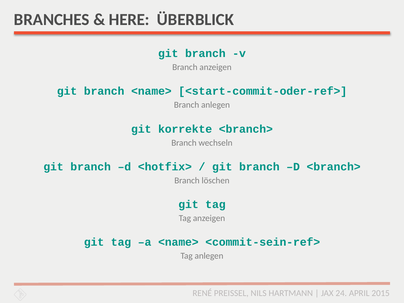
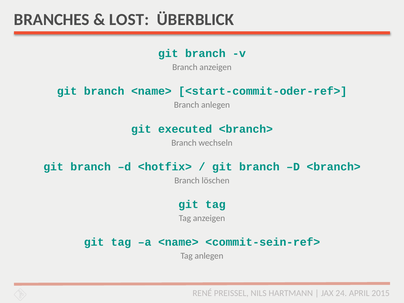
HERE: HERE -> LOST (129, 19)
korrekte: korrekte -> executed (185, 129)
